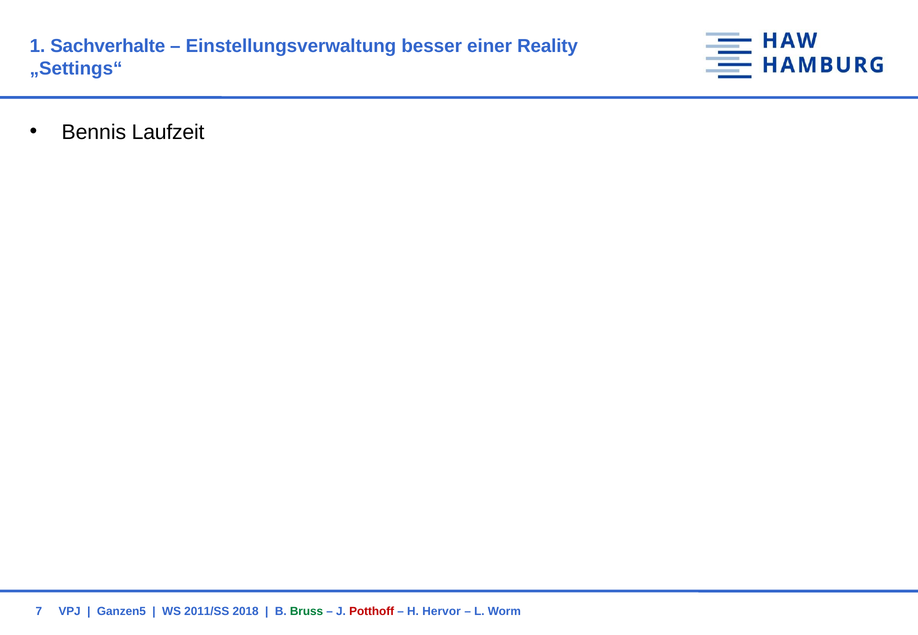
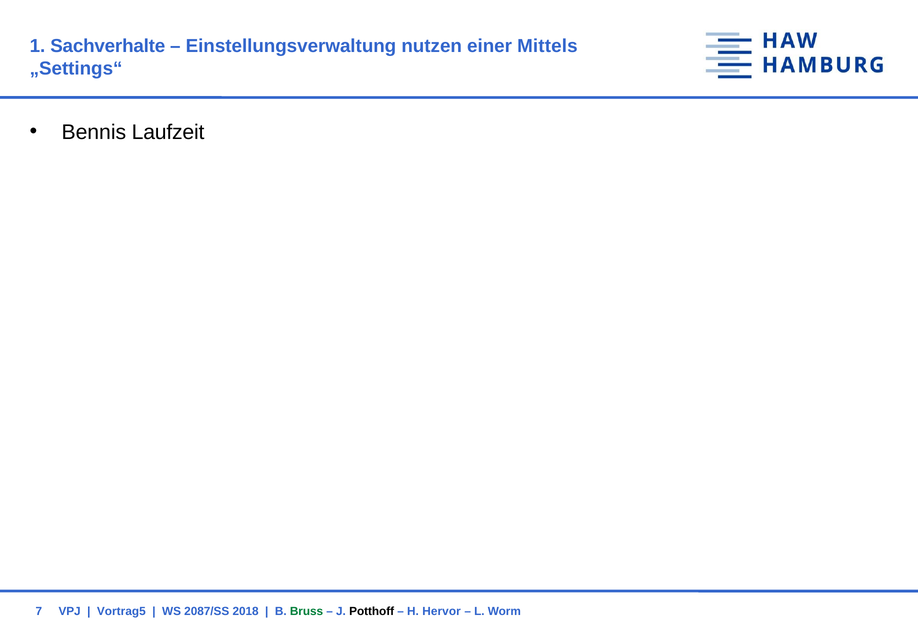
besser: besser -> nutzen (432, 46)
Reality: Reality -> Mittels (547, 46)
Ganzen5: Ganzen5 -> Vortrag5 (121, 612)
2011/SS: 2011/SS -> 2087/SS (207, 612)
Potthoff colour: red -> black (372, 612)
